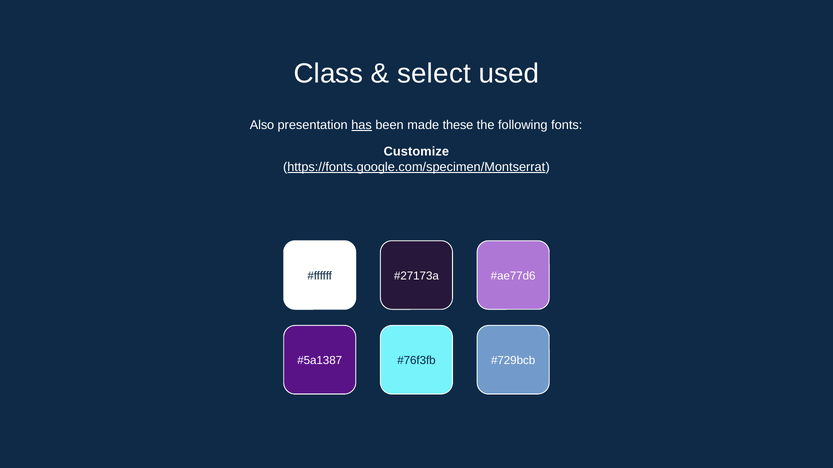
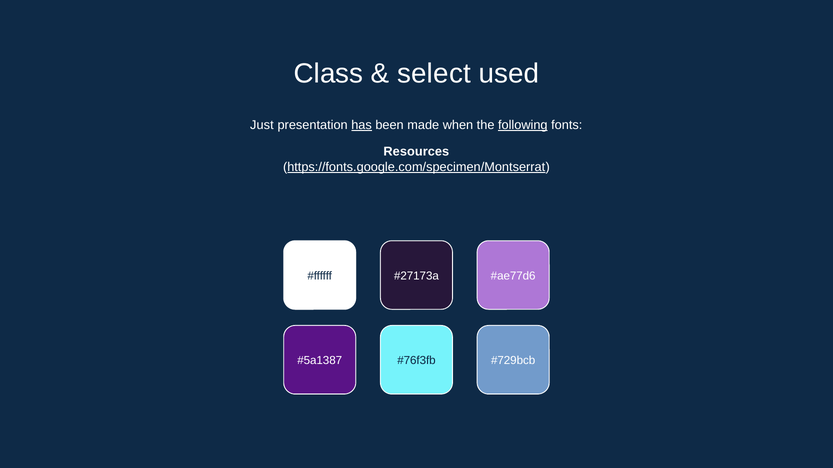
Also: Also -> Just (262, 125)
these: these -> when (458, 125)
following underline: none -> present (523, 125)
Customize: Customize -> Resources (416, 152)
